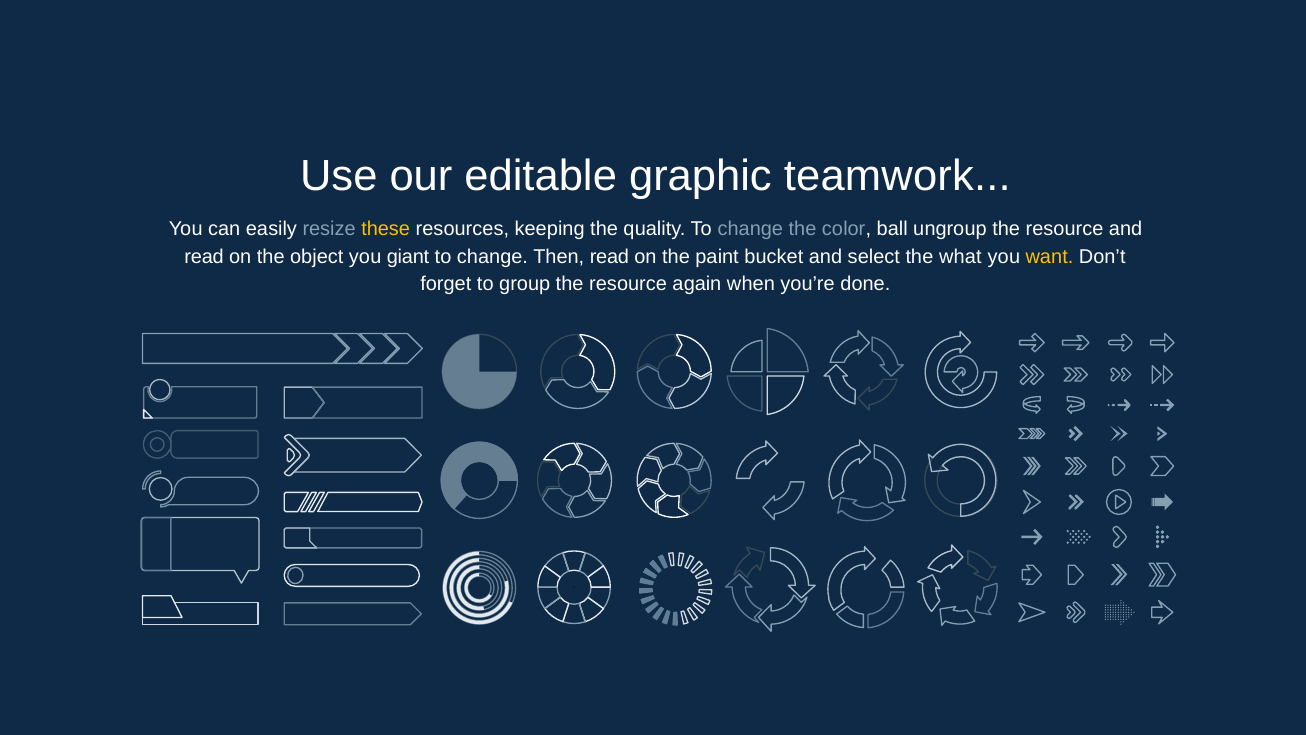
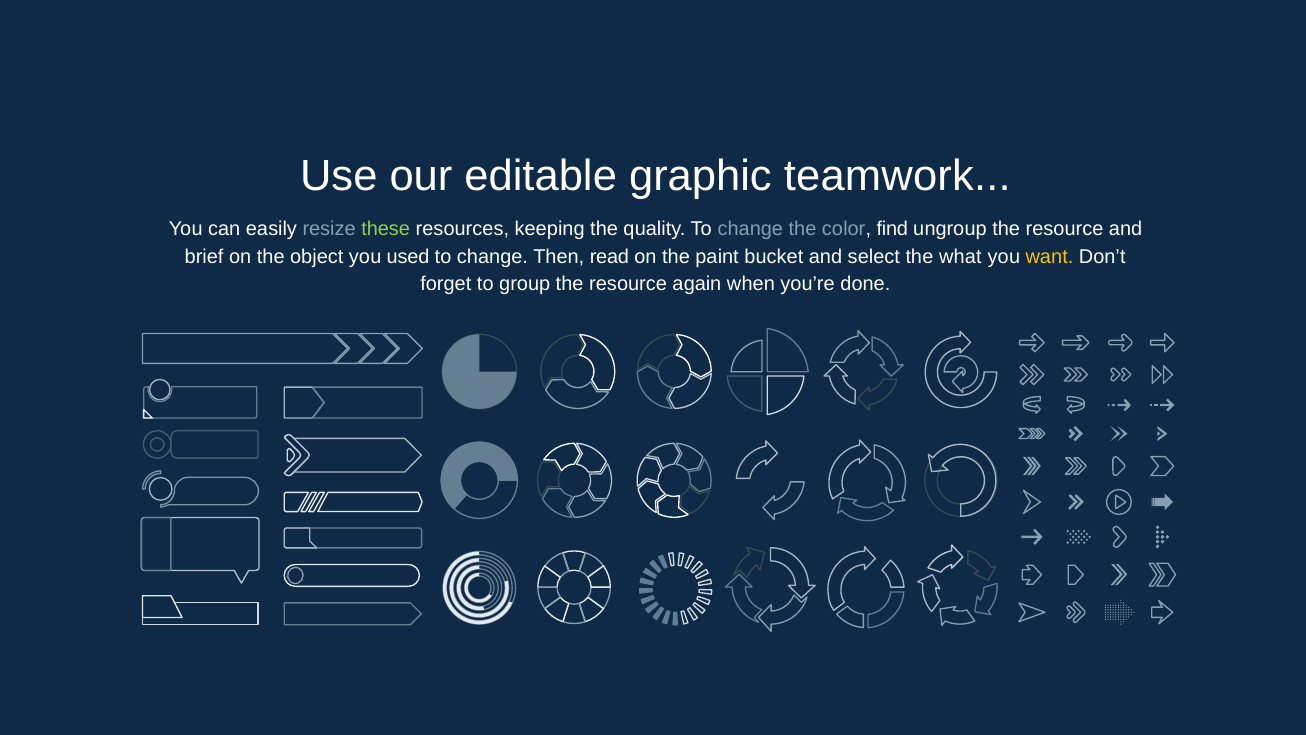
these colour: yellow -> light green (386, 229)
ball: ball -> find (892, 229)
read: read -> brief (204, 257)
giant: giant -> used (408, 257)
